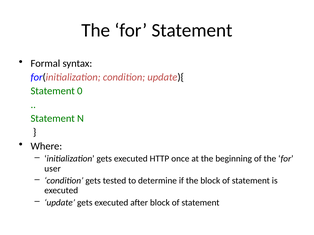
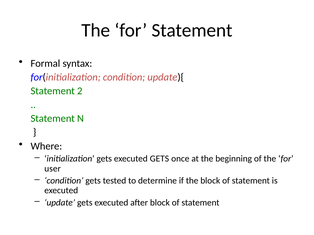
0: 0 -> 2 (80, 91)
executed HTTP: HTTP -> GETS (159, 159)
